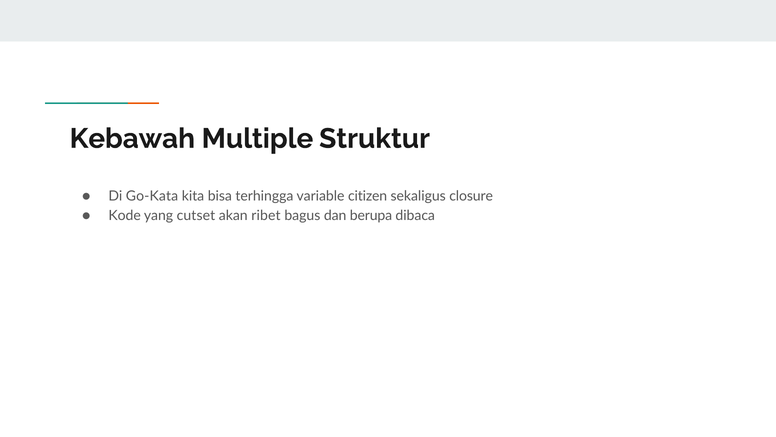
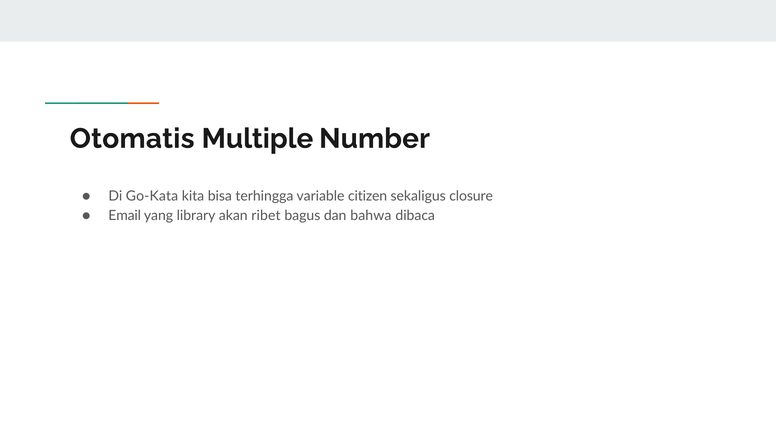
Kebawah: Kebawah -> Otomatis (132, 138)
Struktur: Struktur -> Number (375, 138)
Kode: Kode -> Email (125, 215)
cutset: cutset -> library (196, 215)
berupa: berupa -> bahwa (371, 215)
